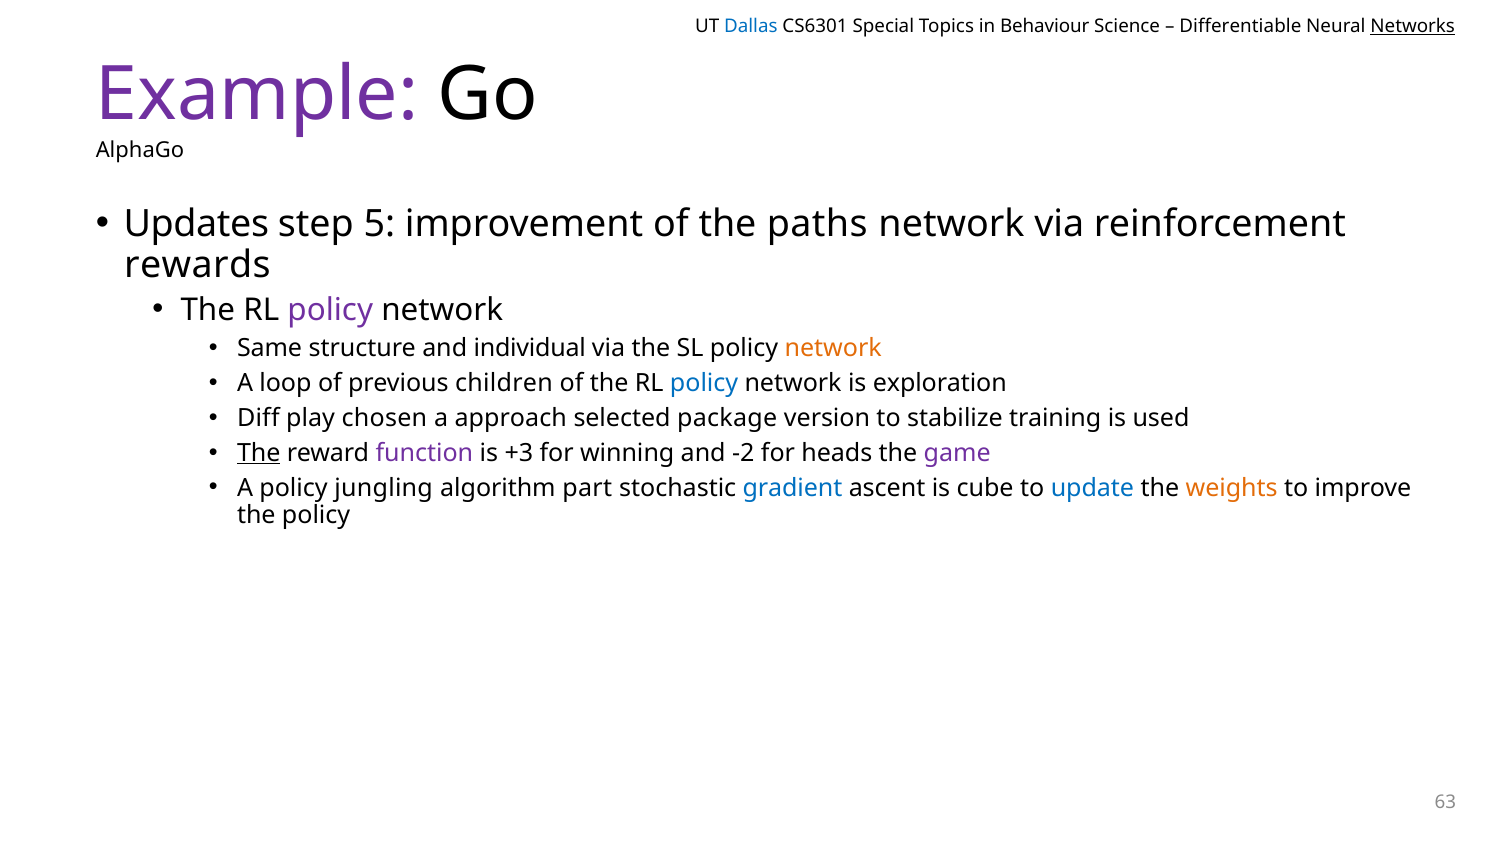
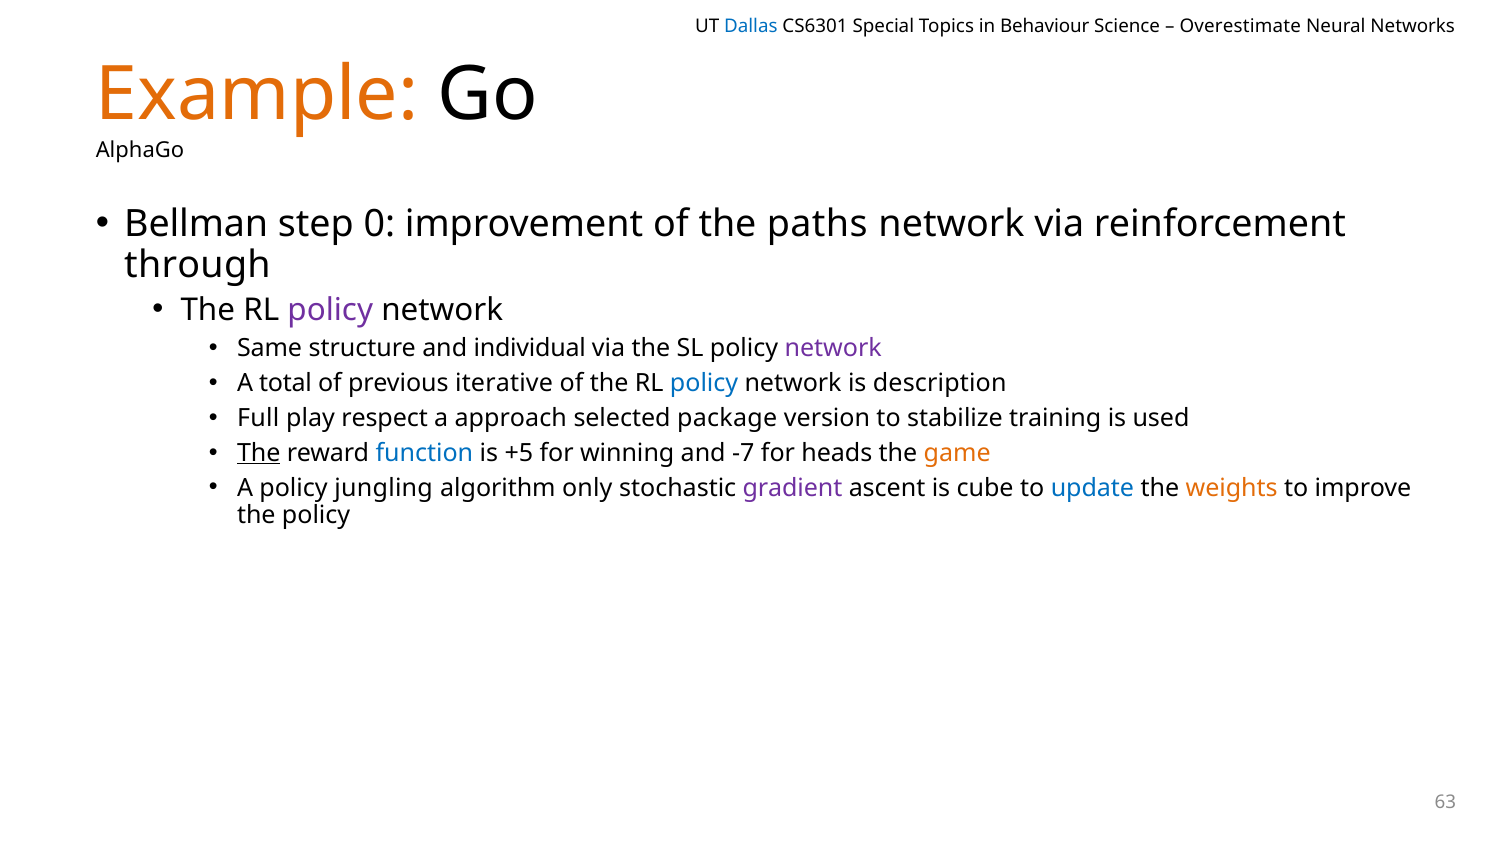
Differentiable: Differentiable -> Overestimate (1240, 27)
Networks underline: present -> none (1413, 27)
Example colour: purple -> orange (257, 94)
Updates: Updates -> Bellman (196, 224)
5: 5 -> 0 (379, 224)
rewards: rewards -> through (197, 265)
network colour: orange -> purple (833, 348)
loop: loop -> total (286, 383)
children: children -> iterative (504, 383)
exploration: exploration -> description (940, 383)
Diff: Diff -> Full (258, 418)
chosen: chosen -> respect (385, 418)
function colour: purple -> blue (424, 453)
+3: +3 -> +5 (519, 453)
-2: -2 -> -7 (743, 453)
game colour: purple -> orange (957, 453)
part: part -> only (587, 487)
gradient colour: blue -> purple (792, 487)
